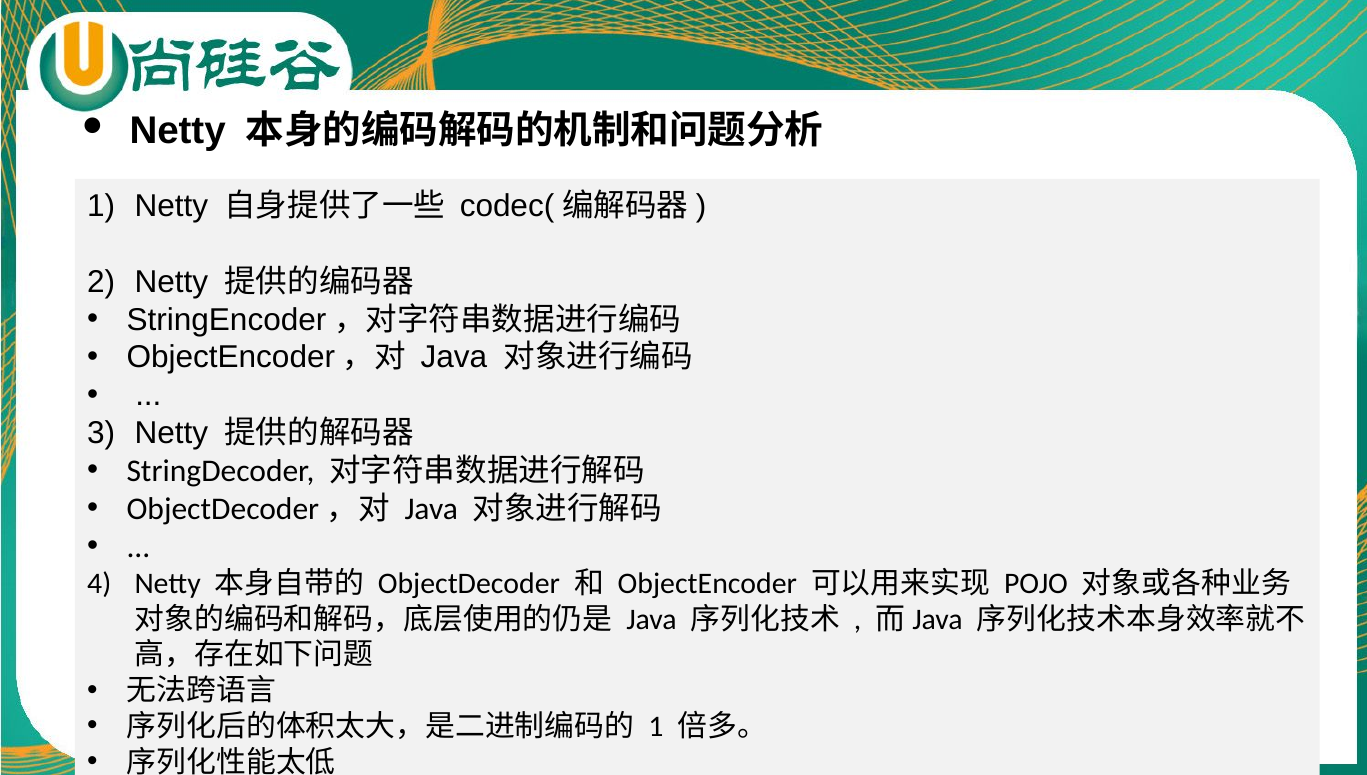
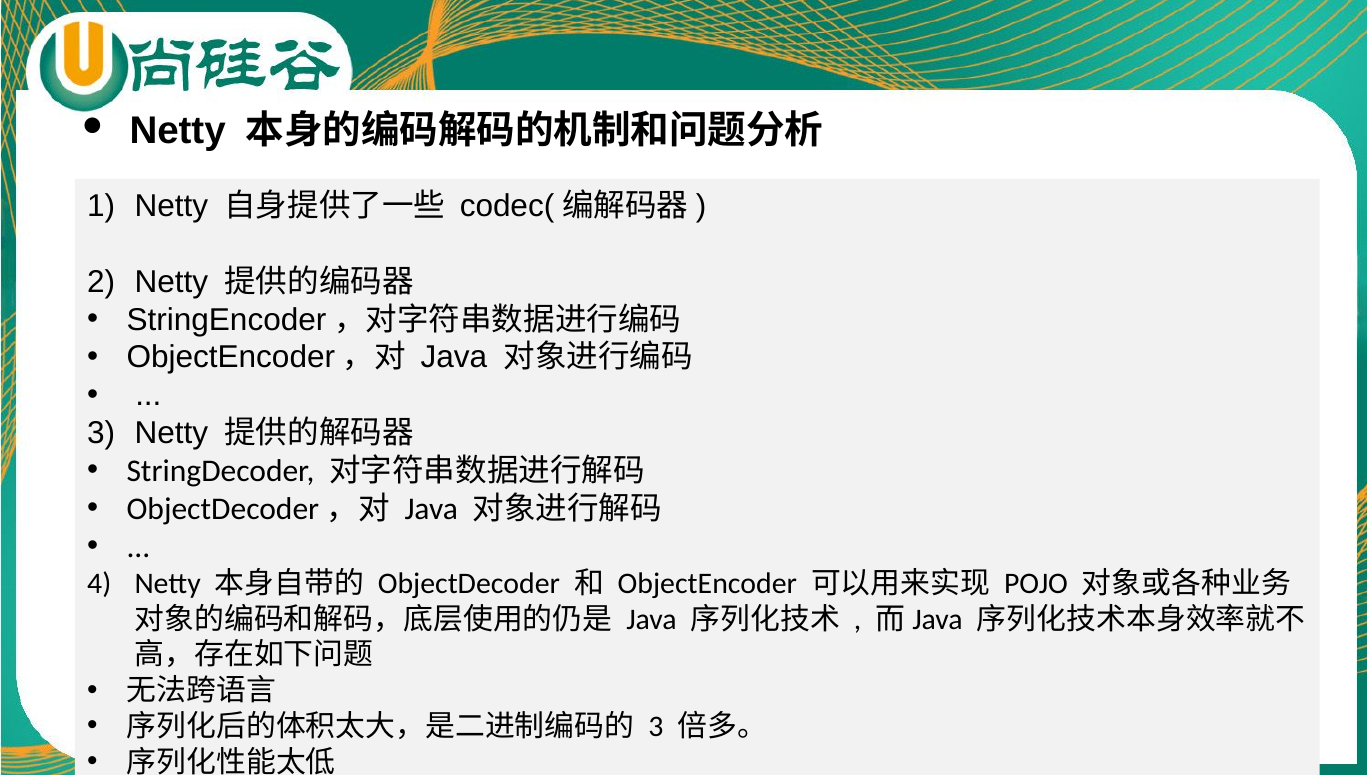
1: 1 -> 3 (656, 727)
